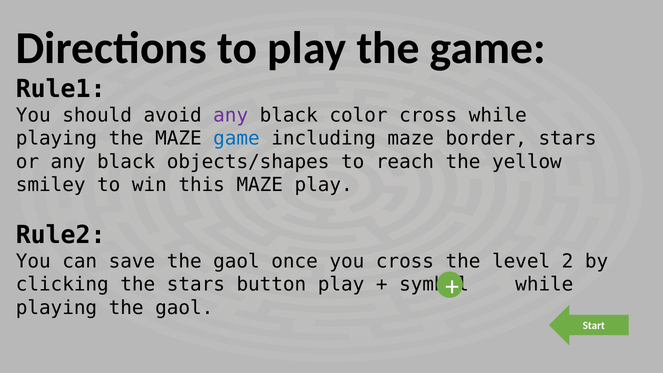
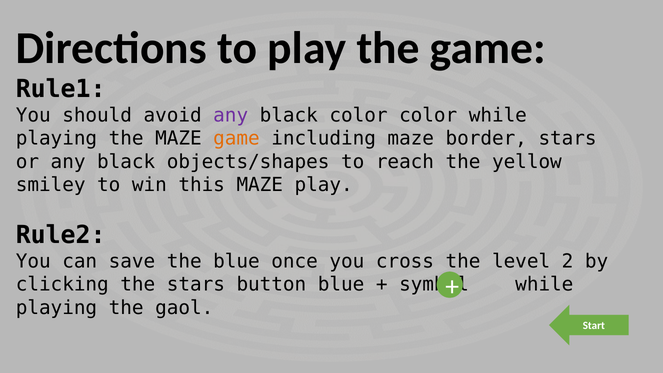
color cross: cross -> color (428, 115)
game colour: blue -> orange (237, 139)
save the gaol: gaol -> blue (237, 261)
button play: play -> blue (341, 285)
